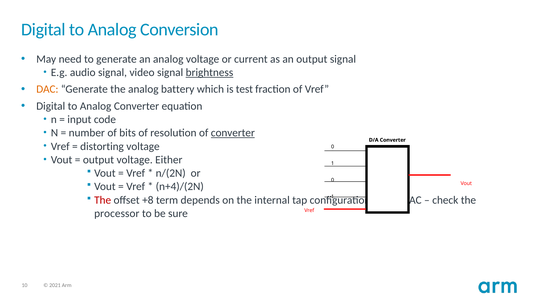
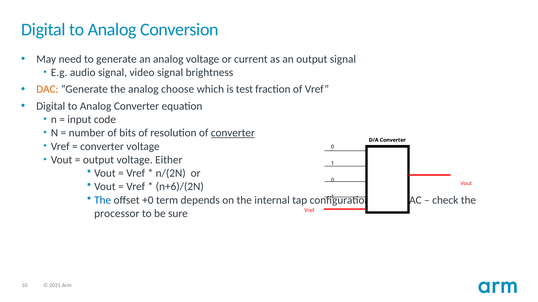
brightness underline: present -> none (209, 73)
battery: battery -> choose (178, 89)
distorting: distorting -> converter (102, 147)
n+4)/(2N: n+4)/(2N -> n+6)/(2N (180, 187)
The colour: red -> blue (103, 200)
+8: +8 -> +0 (148, 200)
